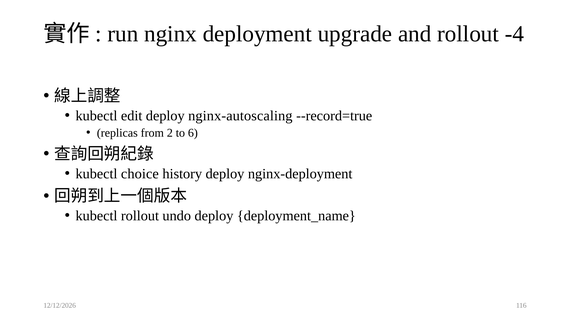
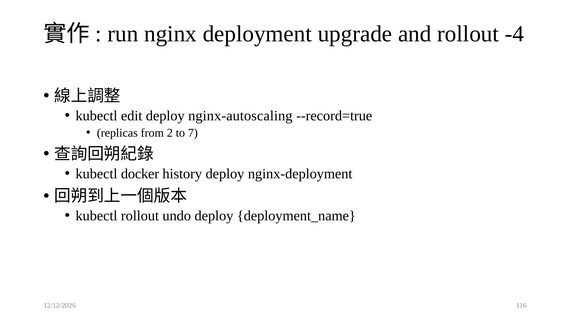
6: 6 -> 7 (193, 133)
choice: choice -> docker (140, 174)
